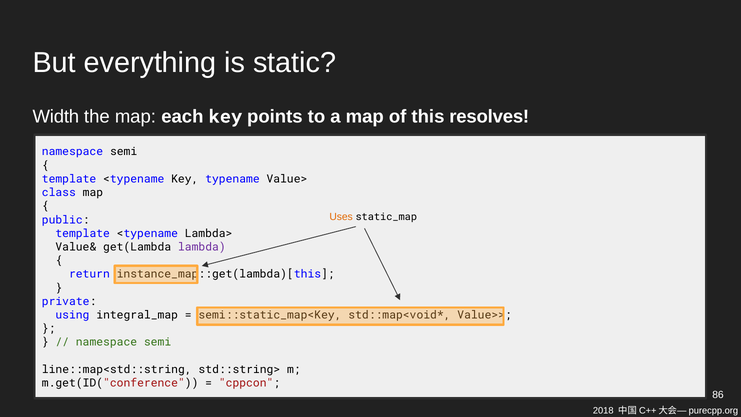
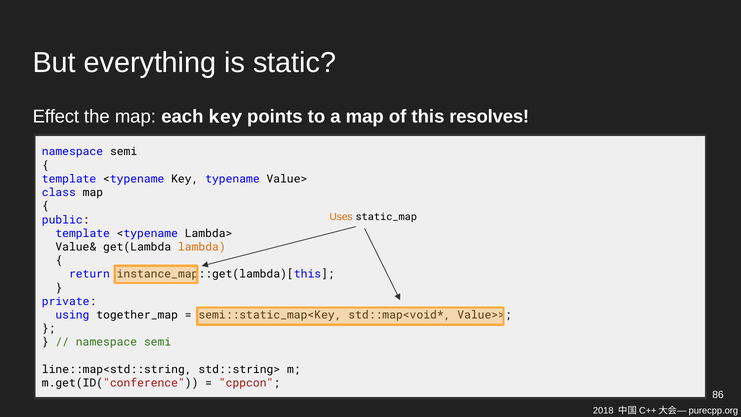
Width: Width -> Effect (56, 117)
lambda colour: purple -> orange (202, 247)
integral_map: integral_map -> together_map (137, 315)
